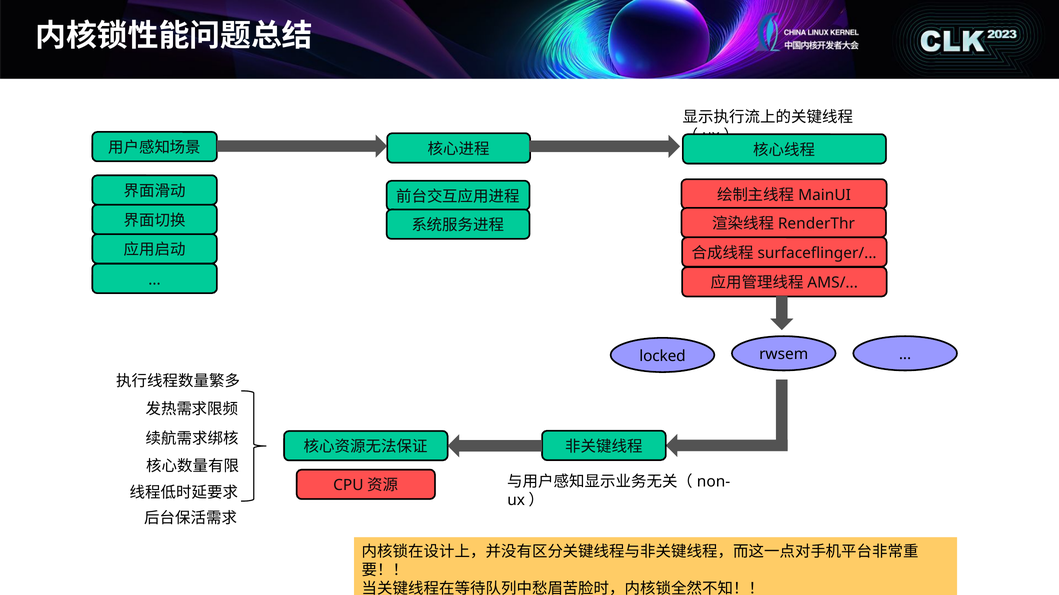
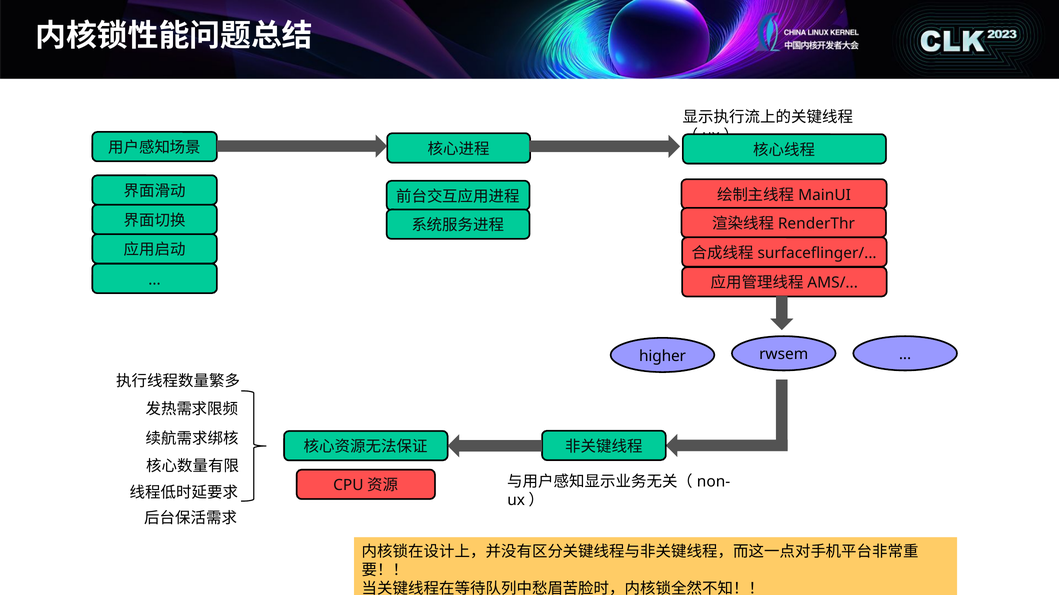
locked: locked -> higher (663, 356)
